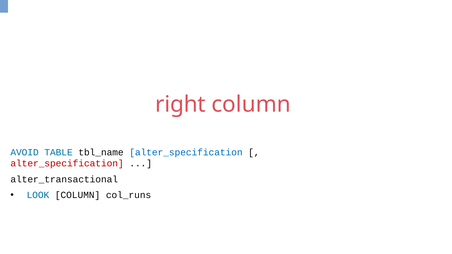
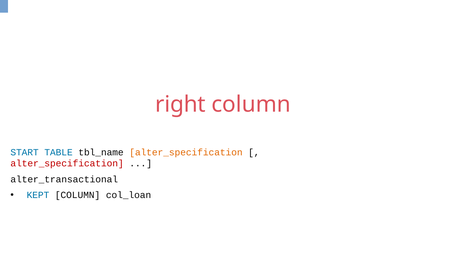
AVOID: AVOID -> START (25, 152)
alter_specification colour: blue -> orange (186, 152)
LOOK: LOOK -> KEPT (38, 195)
col_runs: col_runs -> col_loan (129, 195)
